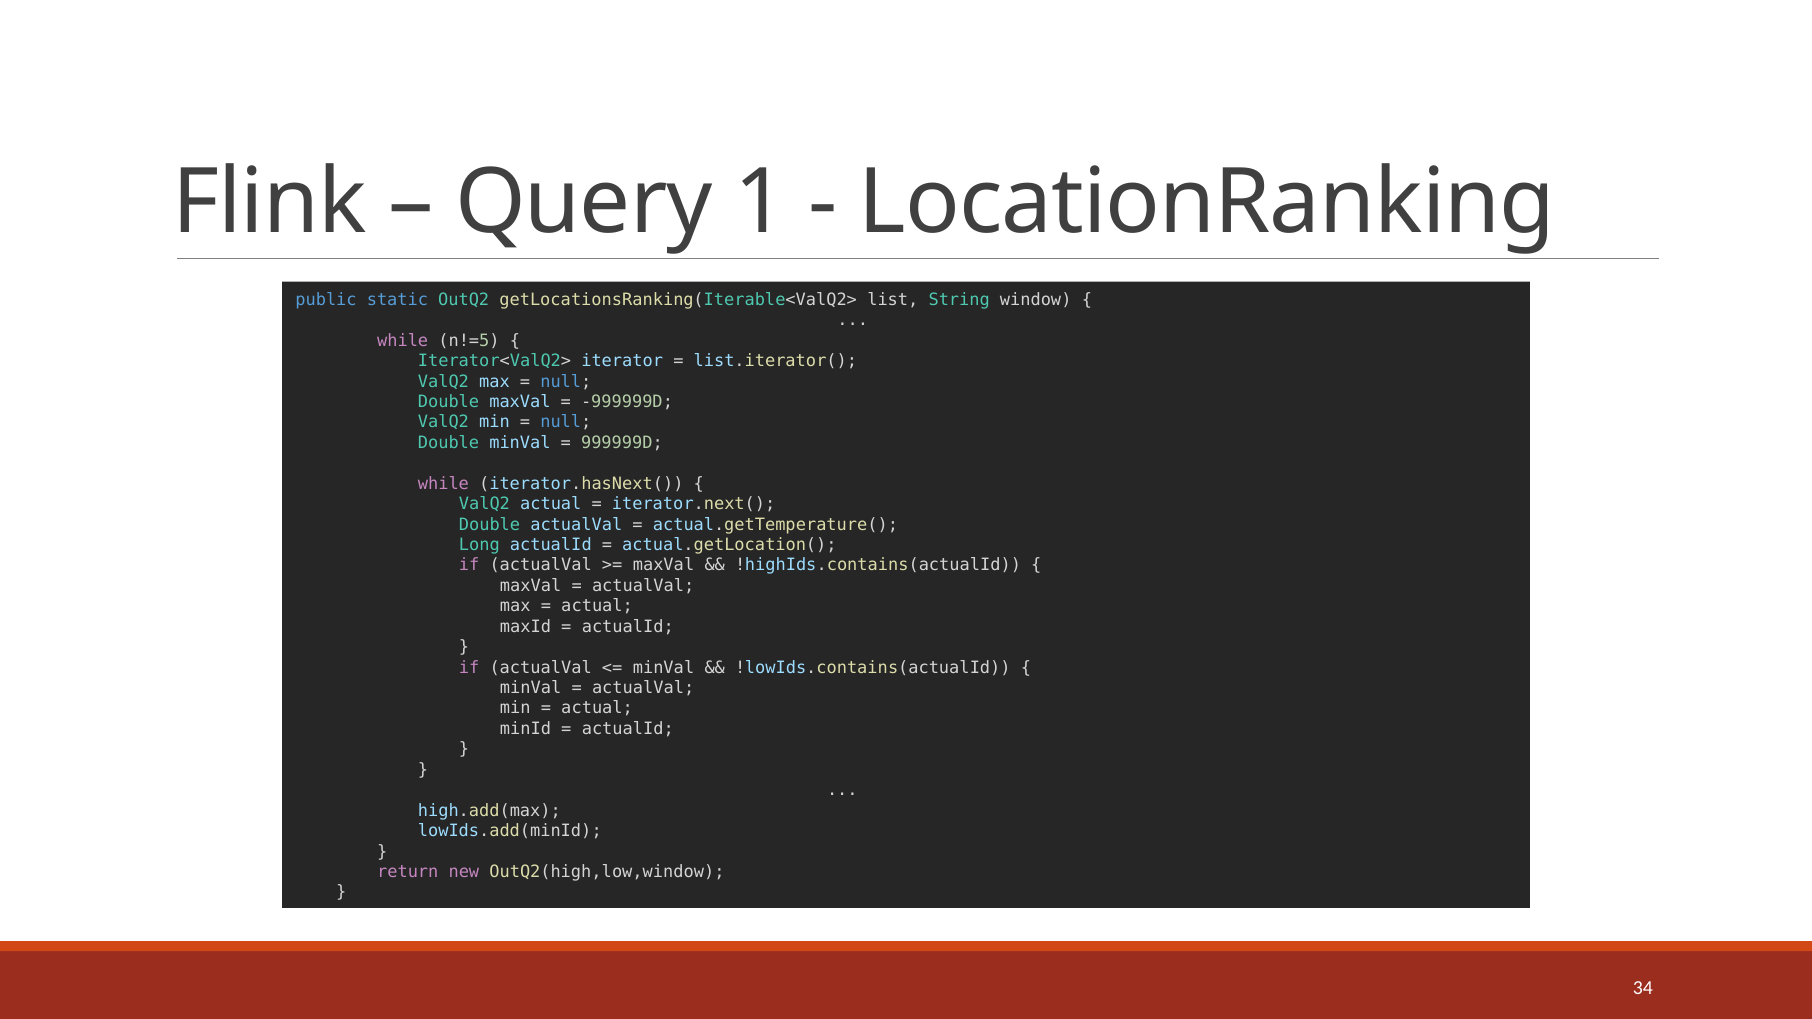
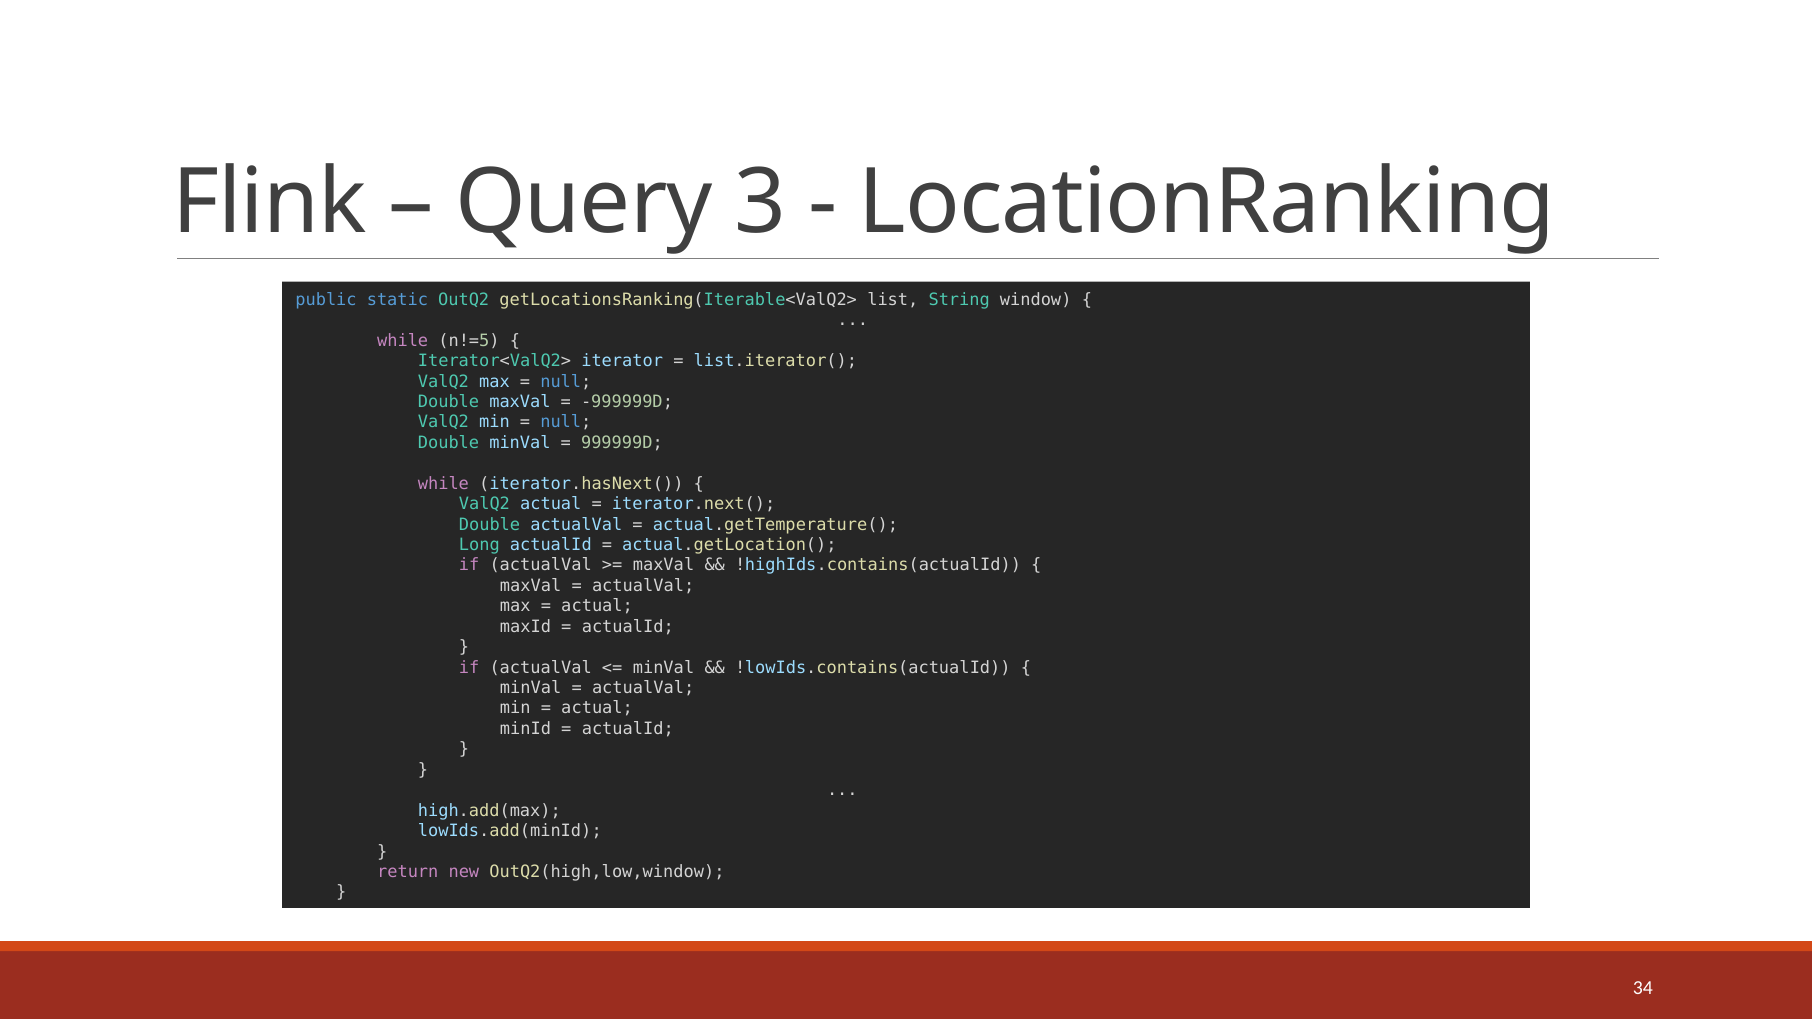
1: 1 -> 3 (760, 203)
